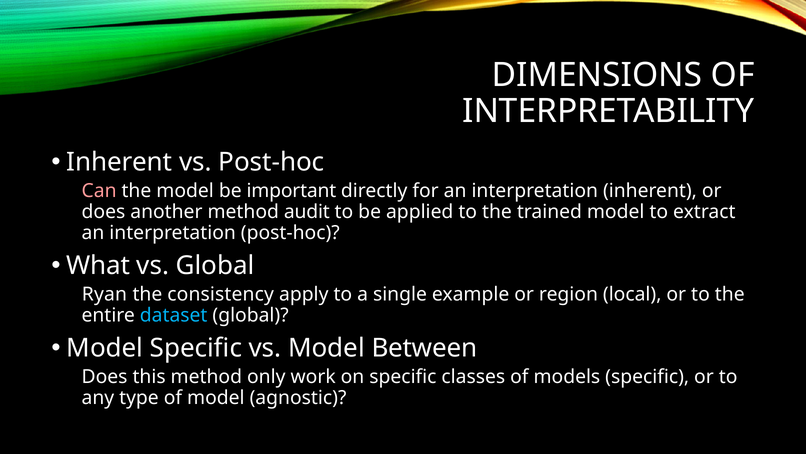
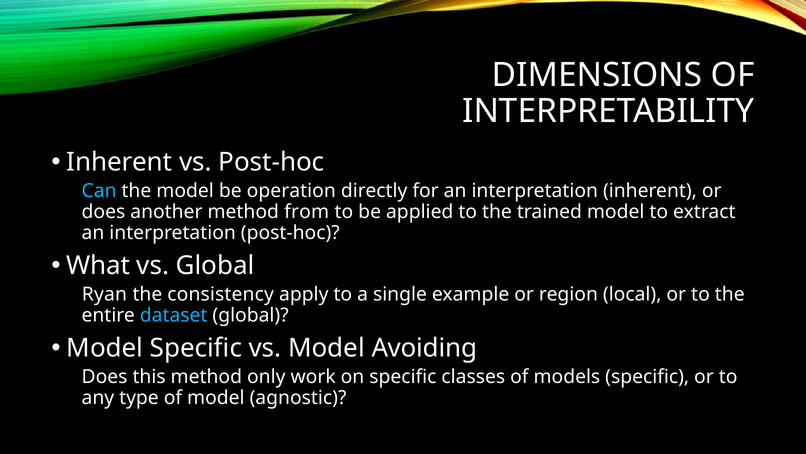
Can colour: pink -> light blue (99, 191)
important: important -> operation (291, 191)
audit: audit -> from (307, 212)
Between: Between -> Avoiding (424, 348)
